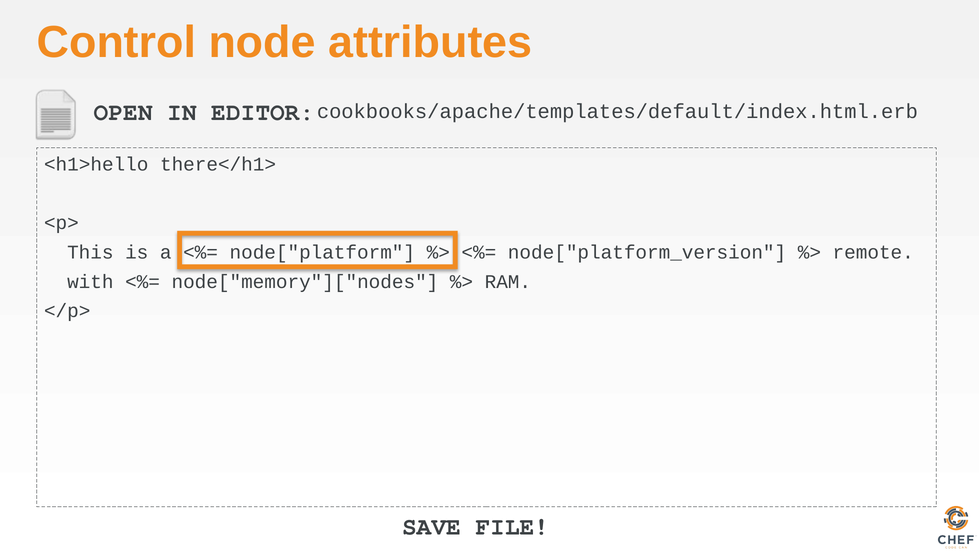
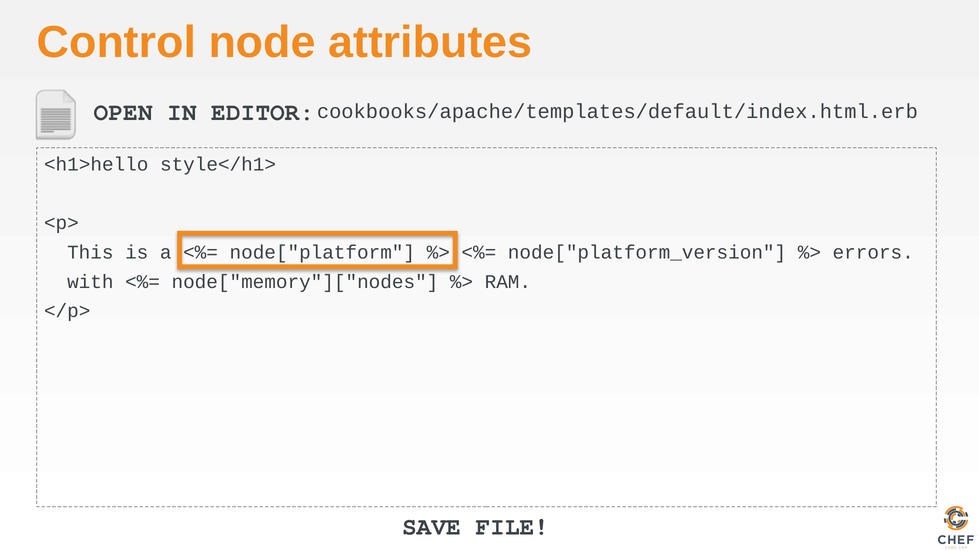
there</h1>: there</h1> -> style</h1> (218, 164)
remote: remote -> errors (873, 252)
